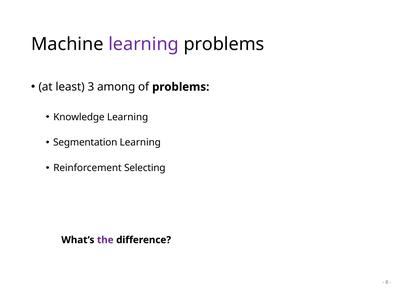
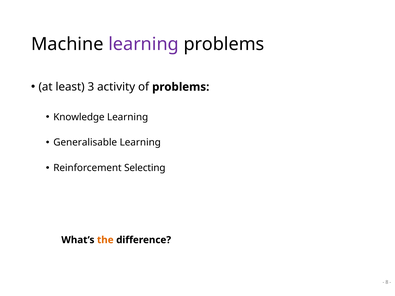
among: among -> activity (116, 87)
Segmentation: Segmentation -> Generalisable (85, 143)
the colour: purple -> orange (105, 240)
